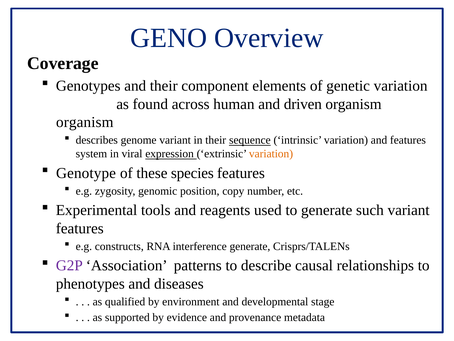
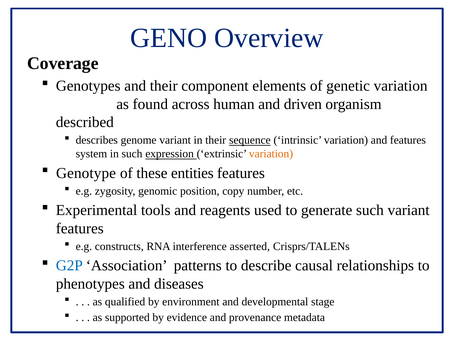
organism: organism -> described (85, 122)
in viral: viral -> such (132, 154)
species: species -> entities (192, 173)
interference generate: generate -> asserted (250, 246)
G2P colour: purple -> blue (69, 265)
